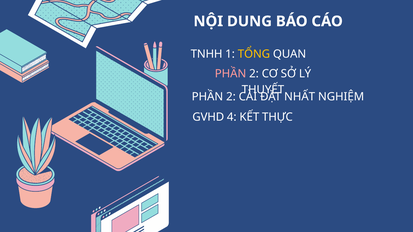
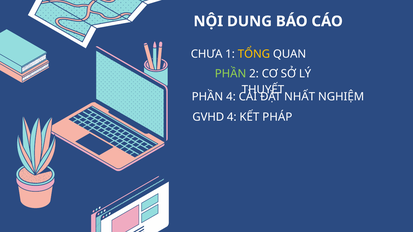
TNHH: TNHH -> CHƯA (207, 54)
PHẦN colour: pink -> light green (230, 74)
2: 2 -> 4 (231, 97)
THỰC: THỰC -> PHÁP (277, 117)
